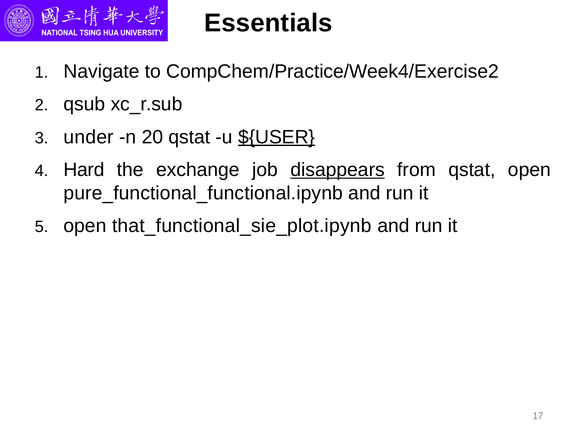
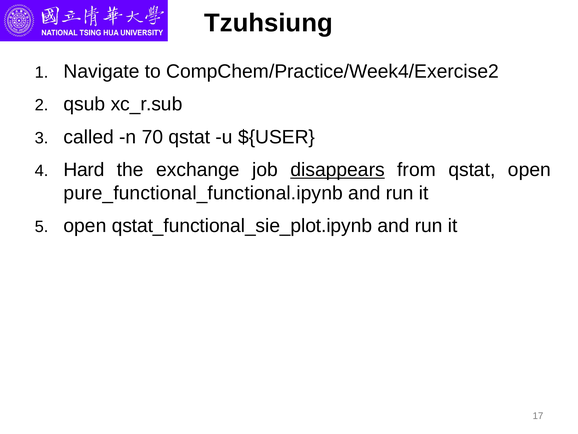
Essentials: Essentials -> Tzuhsiung (268, 23)
under: under -> called (89, 137)
20: 20 -> 70 (152, 137)
${USER underline: present -> none (277, 137)
that_functional_sie_plot.ipynb: that_functional_sie_plot.ipynb -> qstat_functional_sie_plot.ipynb (242, 226)
